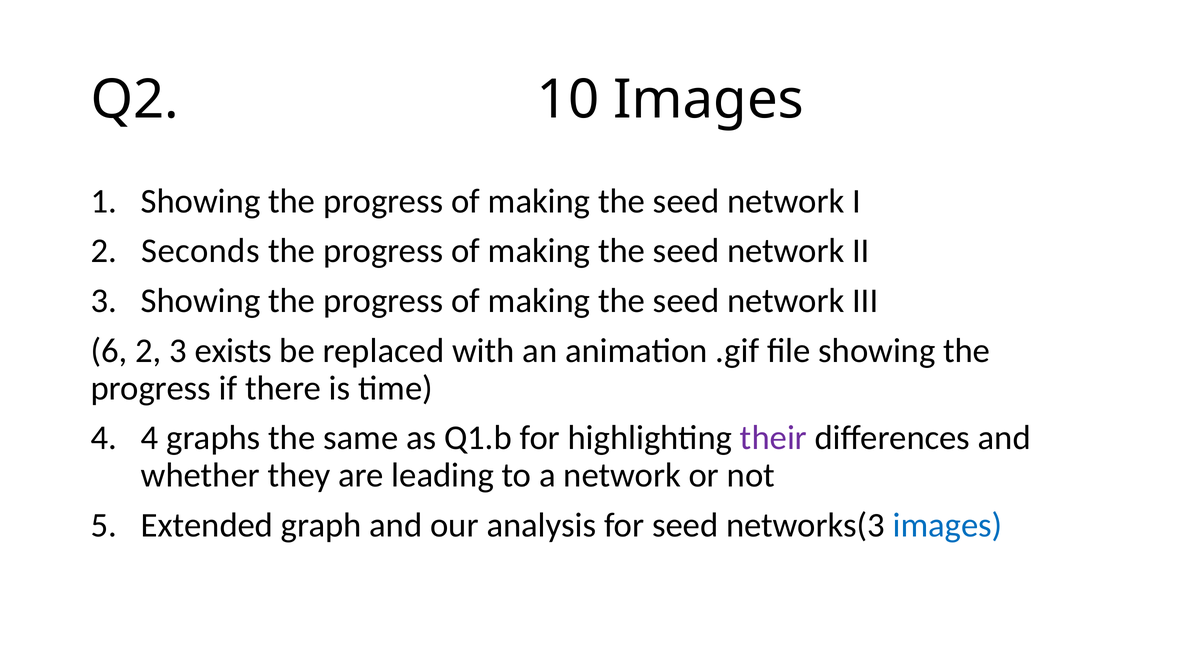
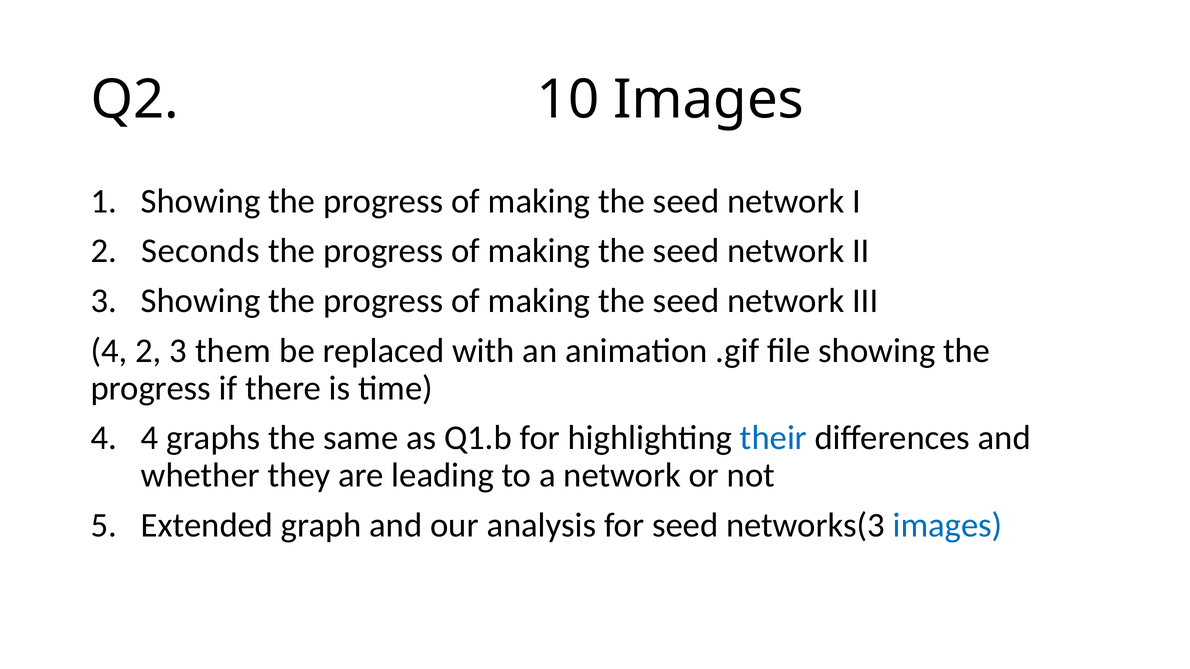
6: 6 -> 4 (109, 351)
exists: exists -> them (233, 351)
their colour: purple -> blue (774, 438)
